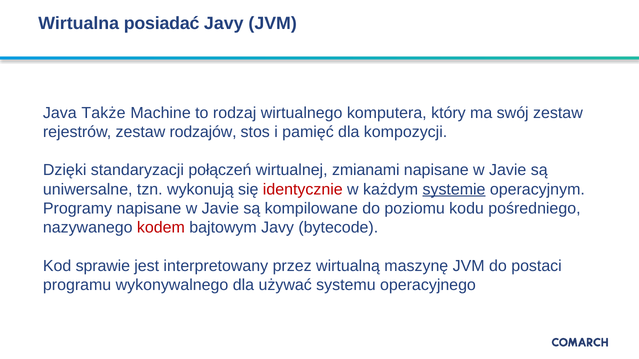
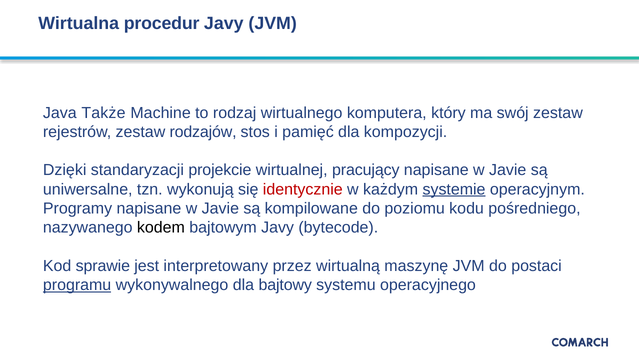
posiadać: posiadać -> procedur (162, 23)
połączeń: połączeń -> projekcie (220, 170)
zmianami: zmianami -> pracujący (366, 170)
kodem colour: red -> black (161, 228)
programu underline: none -> present (77, 285)
używać: używać -> bajtowy (285, 285)
